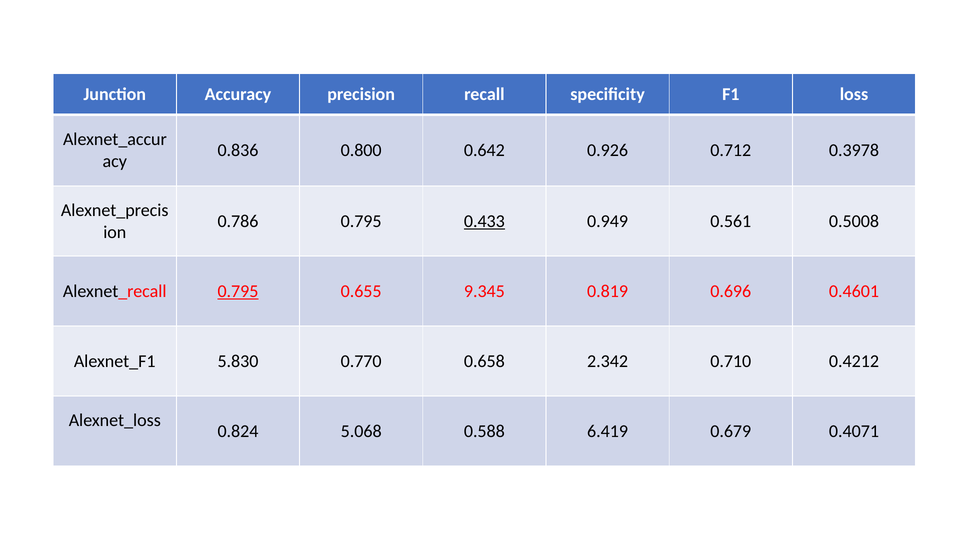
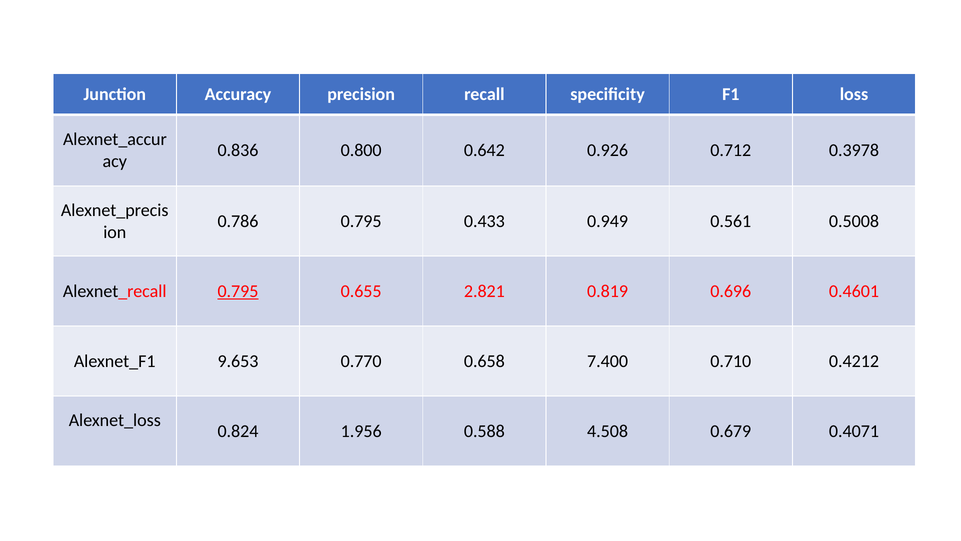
0.433 underline: present -> none (484, 221)
9.345: 9.345 -> 2.821 (484, 291)
5.830: 5.830 -> 9.653 (238, 361)
2.342: 2.342 -> 7.400 (608, 361)
5.068: 5.068 -> 1.956 (361, 431)
6.419: 6.419 -> 4.508 (608, 431)
